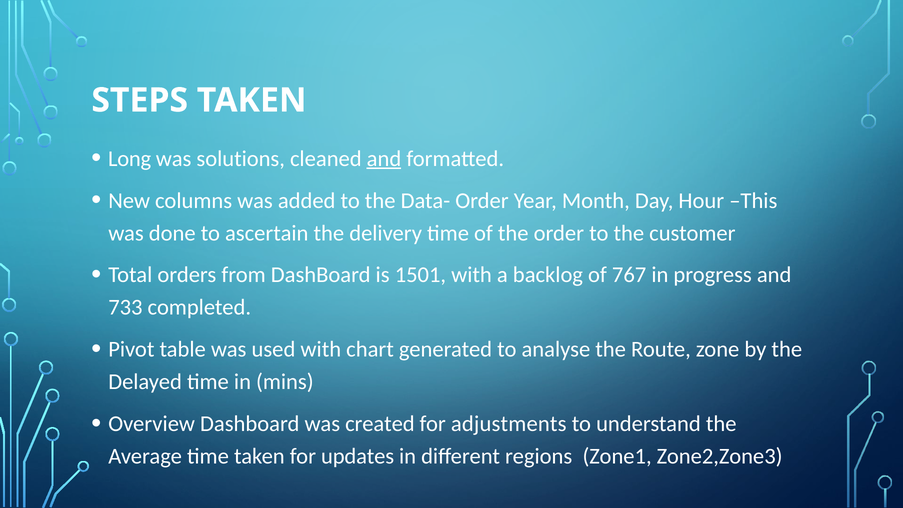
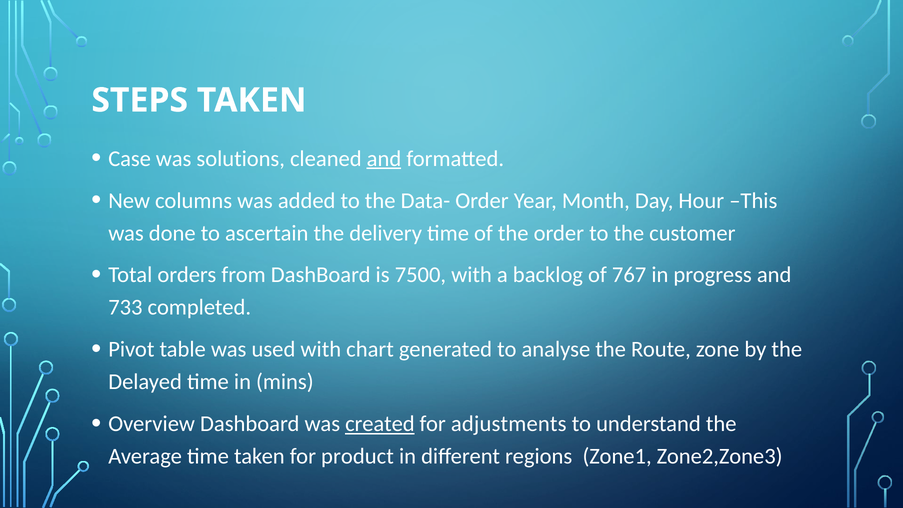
Long: Long -> Case (130, 159)
1501: 1501 -> 7500 (420, 275)
created underline: none -> present (380, 424)
updates: updates -> product (357, 456)
